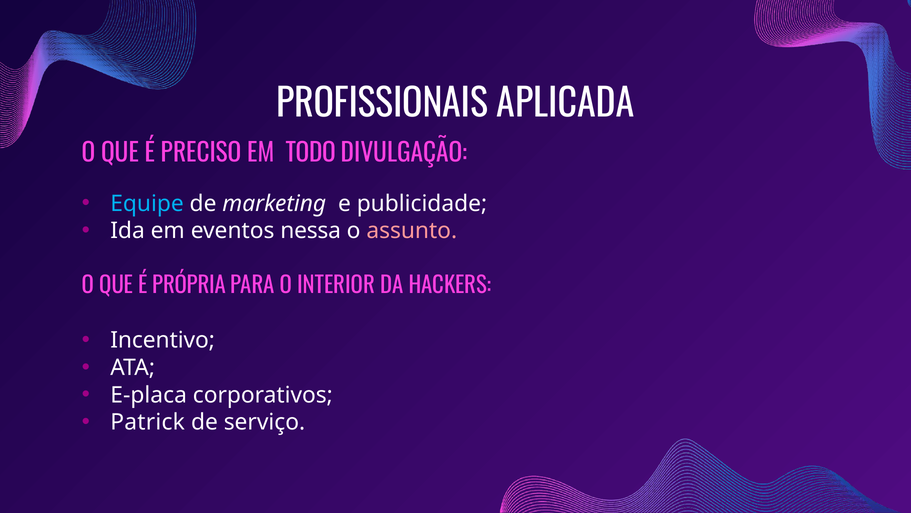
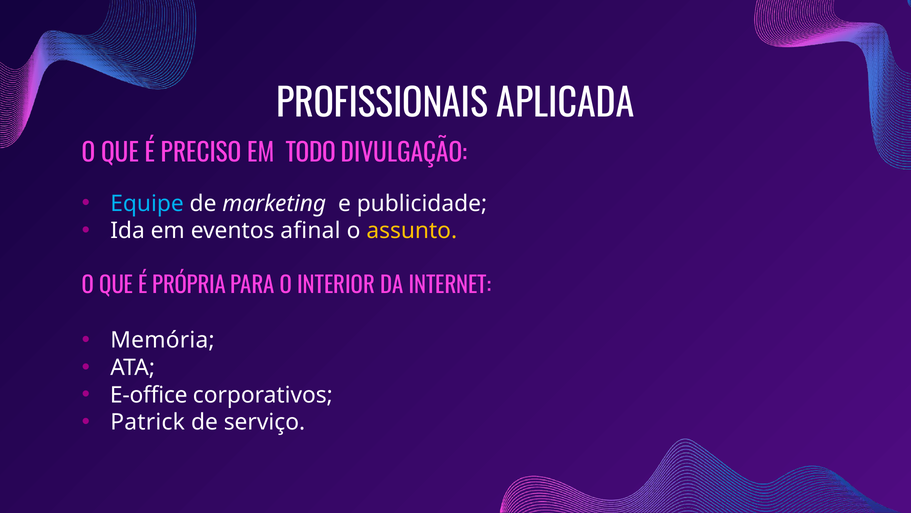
nessa: nessa -> afinal (310, 231)
assunto colour: pink -> yellow (412, 231)
HACKERS: HACKERS -> INTERNET (450, 285)
Incentivo: Incentivo -> Memória (162, 340)
E-placa: E-placa -> E-office (149, 395)
